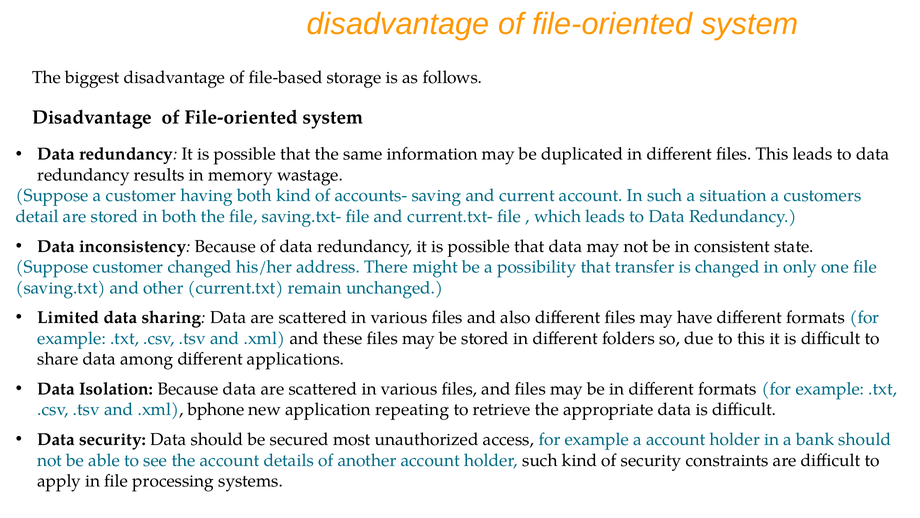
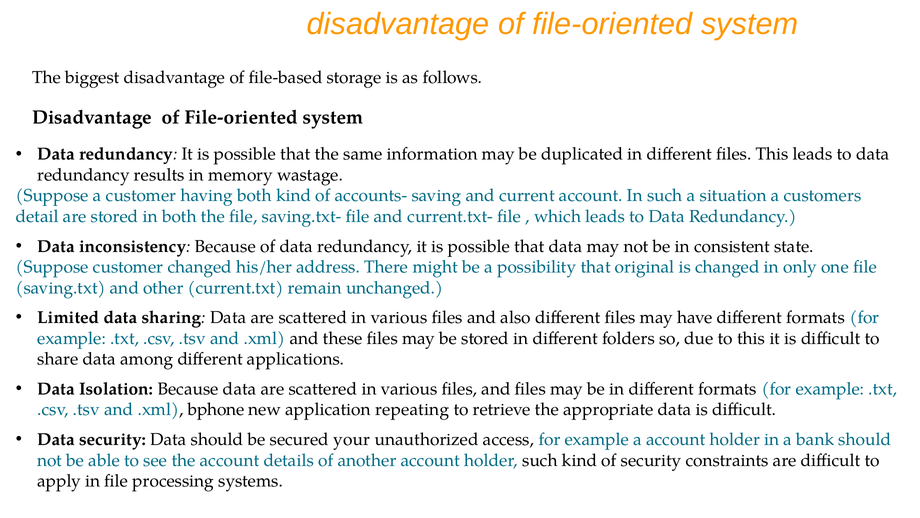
transfer: transfer -> original (645, 267)
most: most -> your (352, 439)
